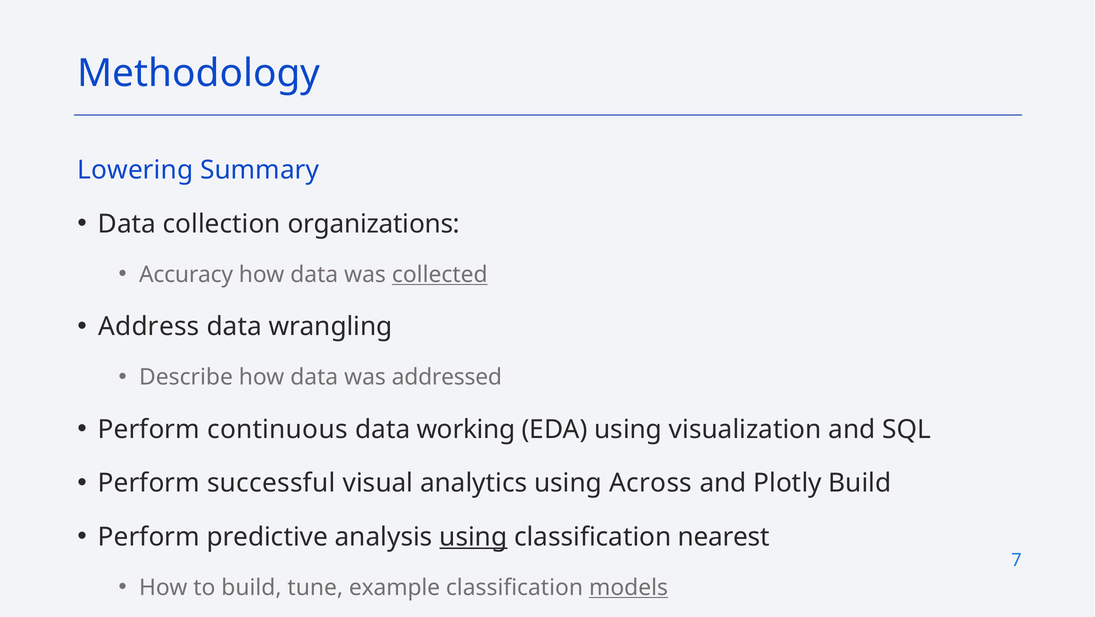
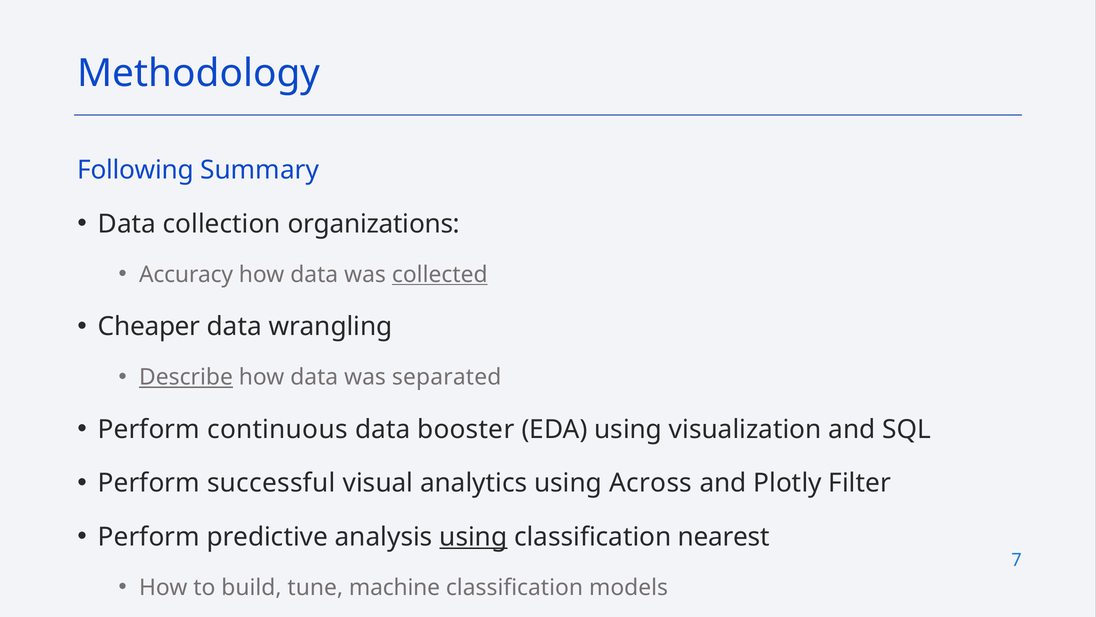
Lowering: Lowering -> Following (136, 170)
Address: Address -> Cheaper (149, 326)
Describe underline: none -> present (186, 377)
addressed: addressed -> separated (447, 377)
working: working -> booster (466, 429)
Plotly Build: Build -> Filter (860, 483)
example: example -> machine (395, 587)
models underline: present -> none (629, 587)
